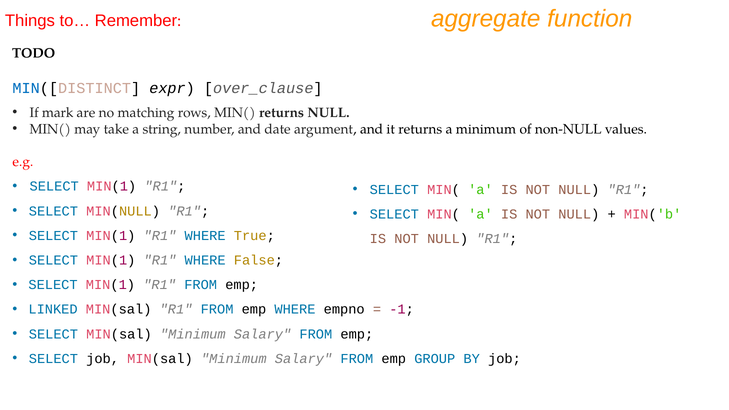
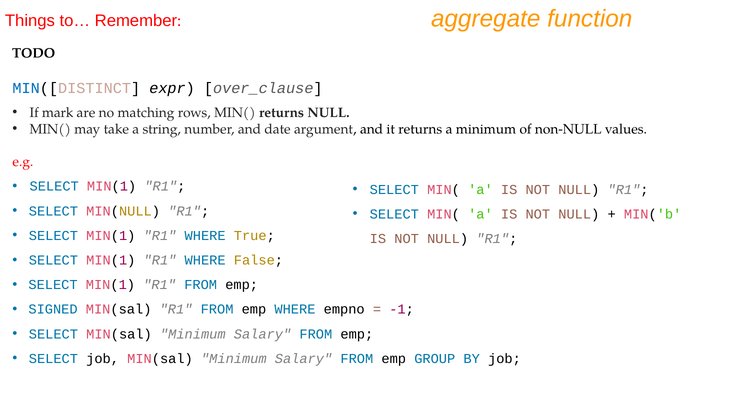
LINKED: LINKED -> SIGNED (53, 310)
